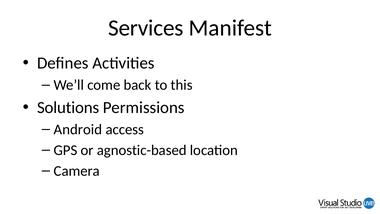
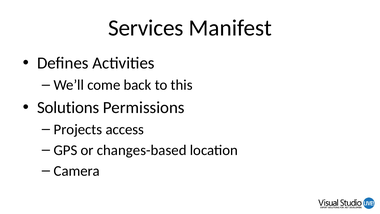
Android: Android -> Projects (78, 129)
agnostic-based: agnostic-based -> changes-based (142, 150)
